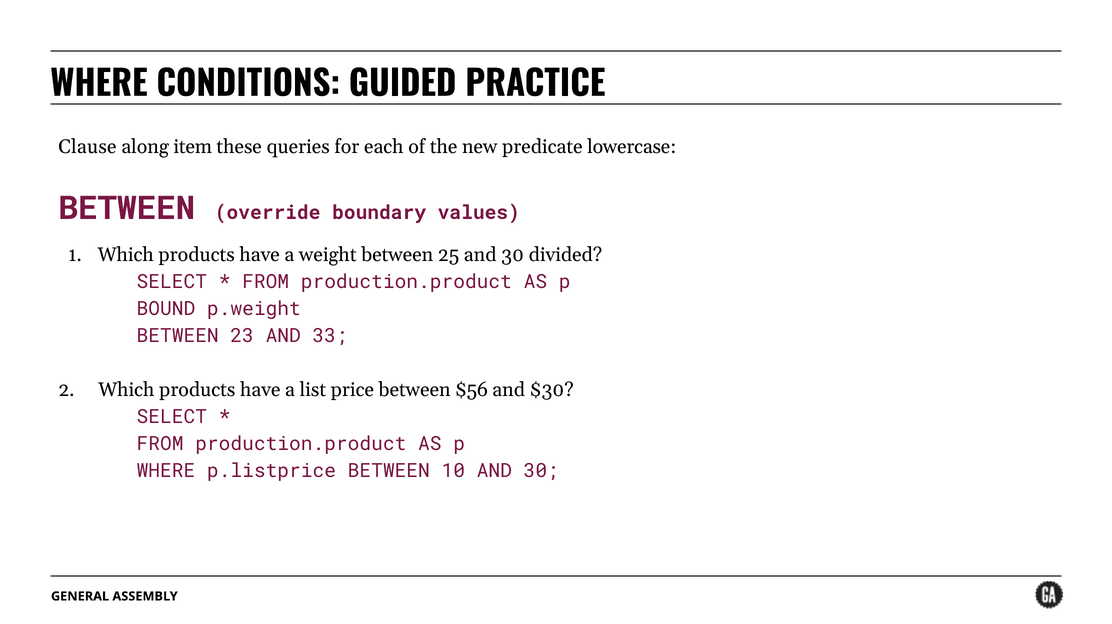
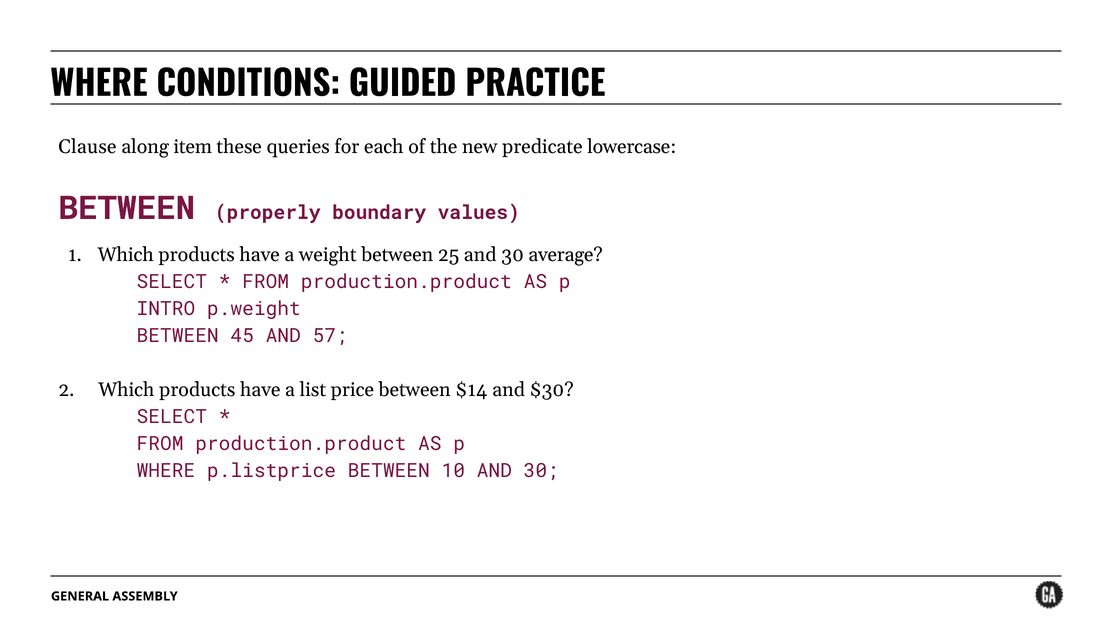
override: override -> properly (268, 213)
divided: divided -> average (566, 255)
BOUND: BOUND -> INTRO (166, 309)
23: 23 -> 45 (242, 336)
33: 33 -> 57 (330, 336)
$56: $56 -> $14 (471, 390)
